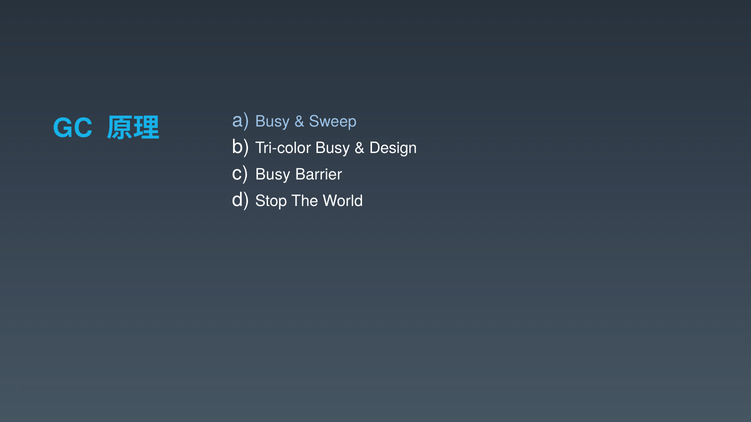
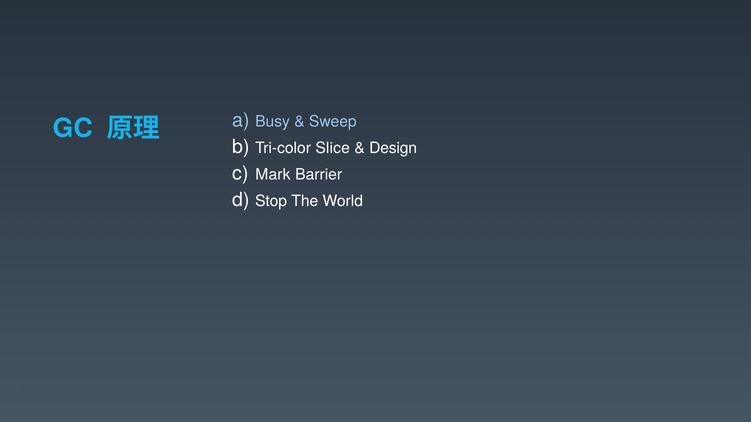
Tri-color Busy: Busy -> Slice (333, 148)
Busy: Busy -> Mark (273, 175)
